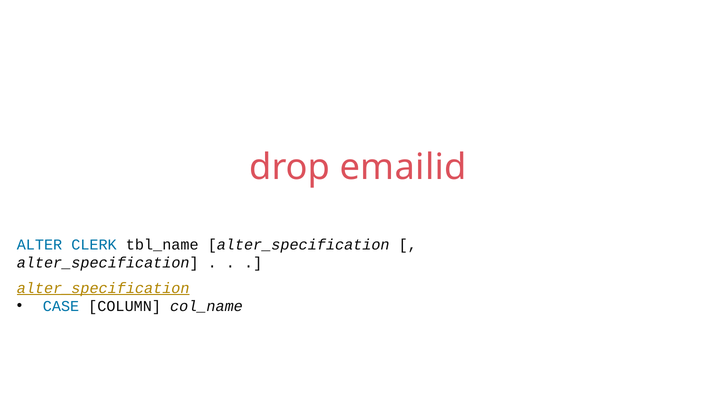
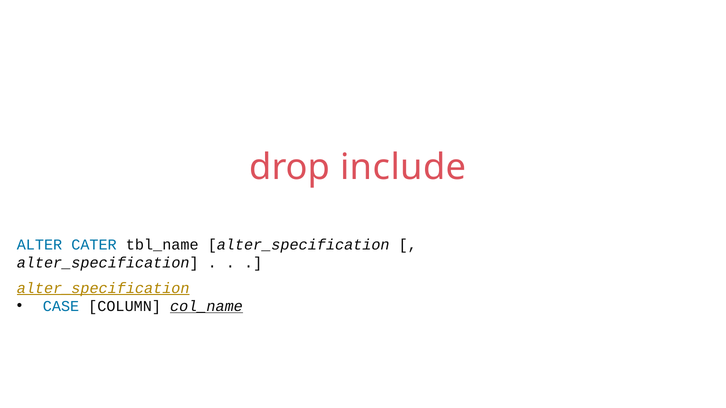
emailid: emailid -> include (403, 168)
CLERK: CLERK -> CATER (94, 245)
col_name underline: none -> present (206, 307)
